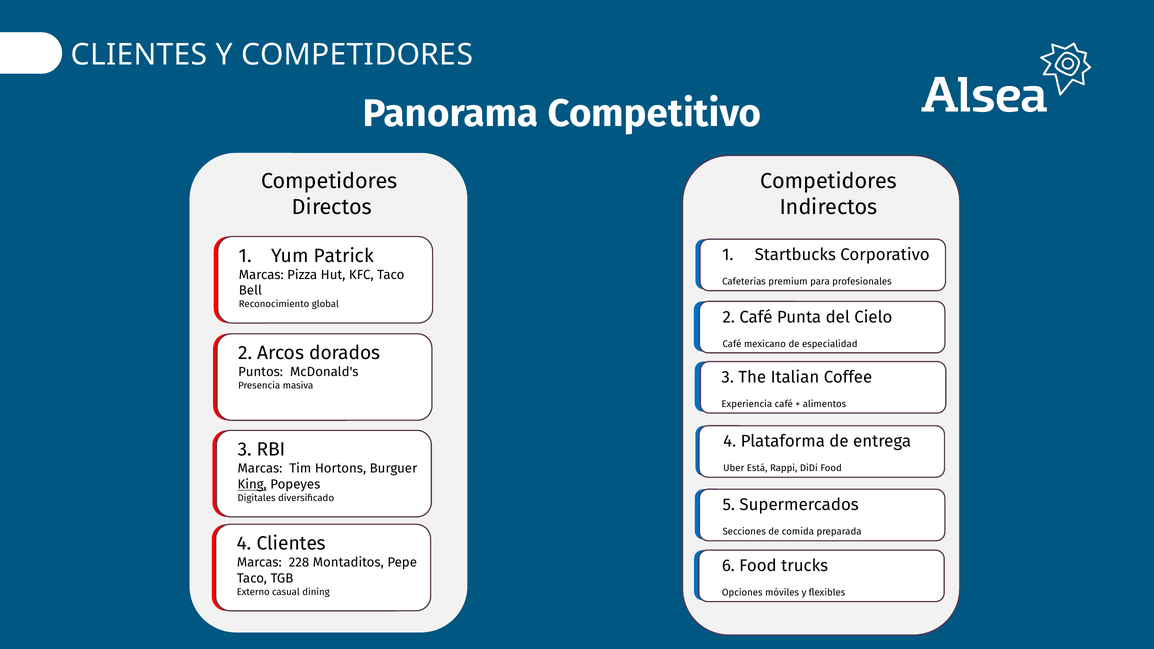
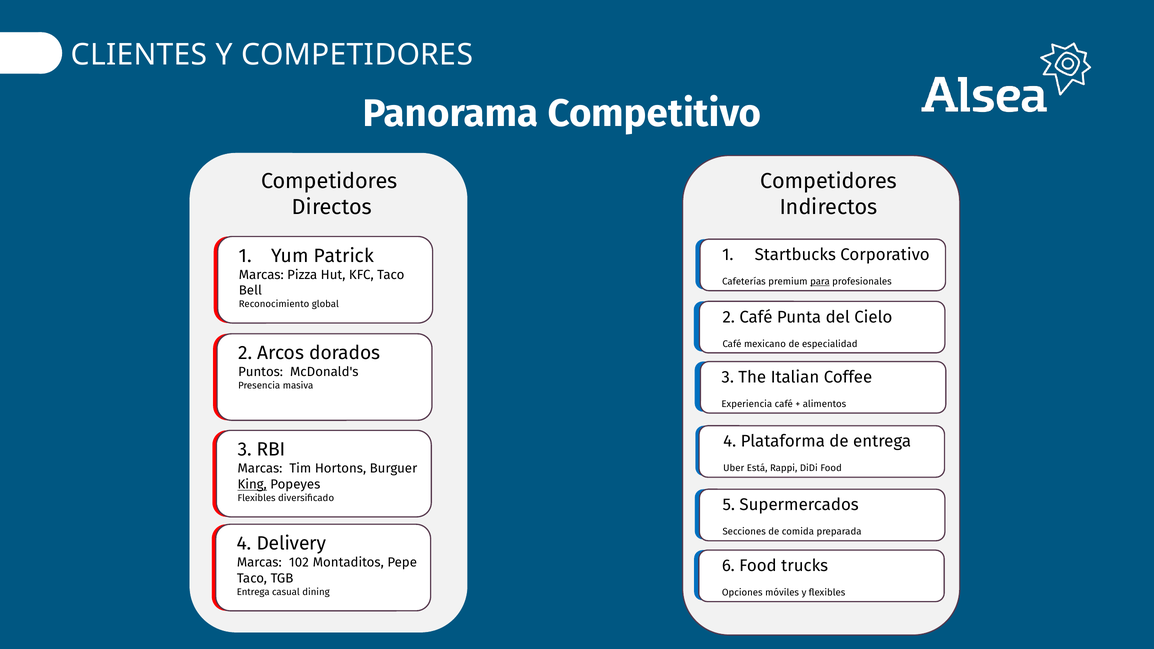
para underline: none -> present (820, 282)
Digitales: Digitales -> Flexibles (257, 498)
4 Clientes: Clientes -> Delivery (291, 544)
228: 228 -> 102 (299, 563)
Externo: Externo -> Entrega (253, 592)
